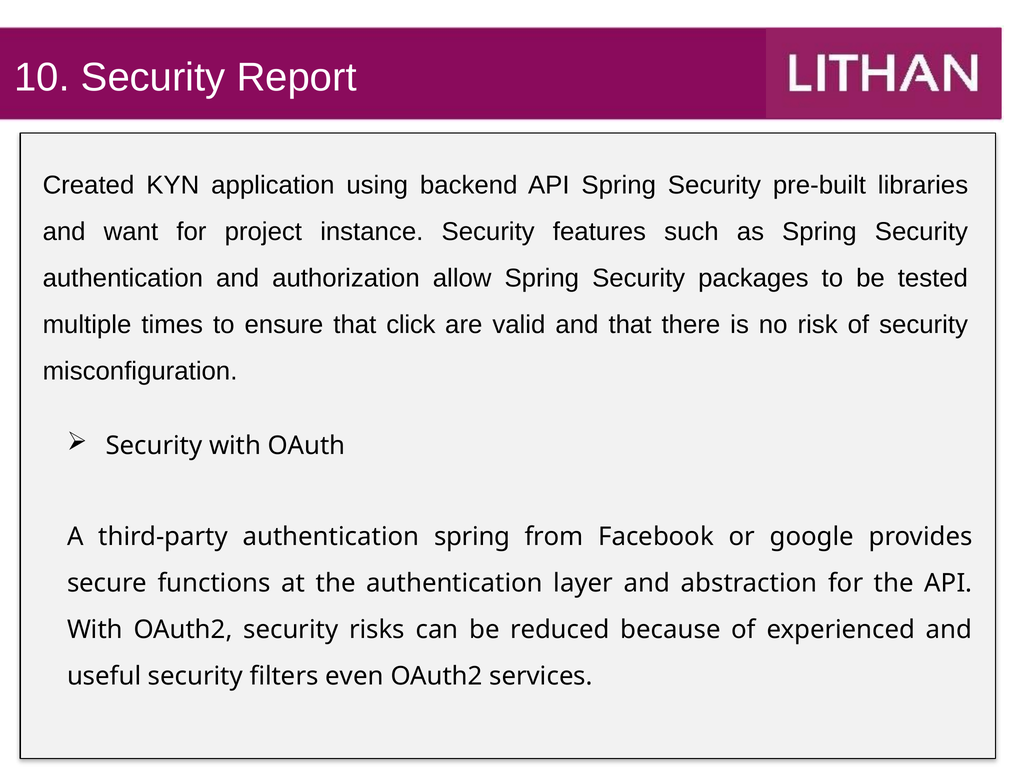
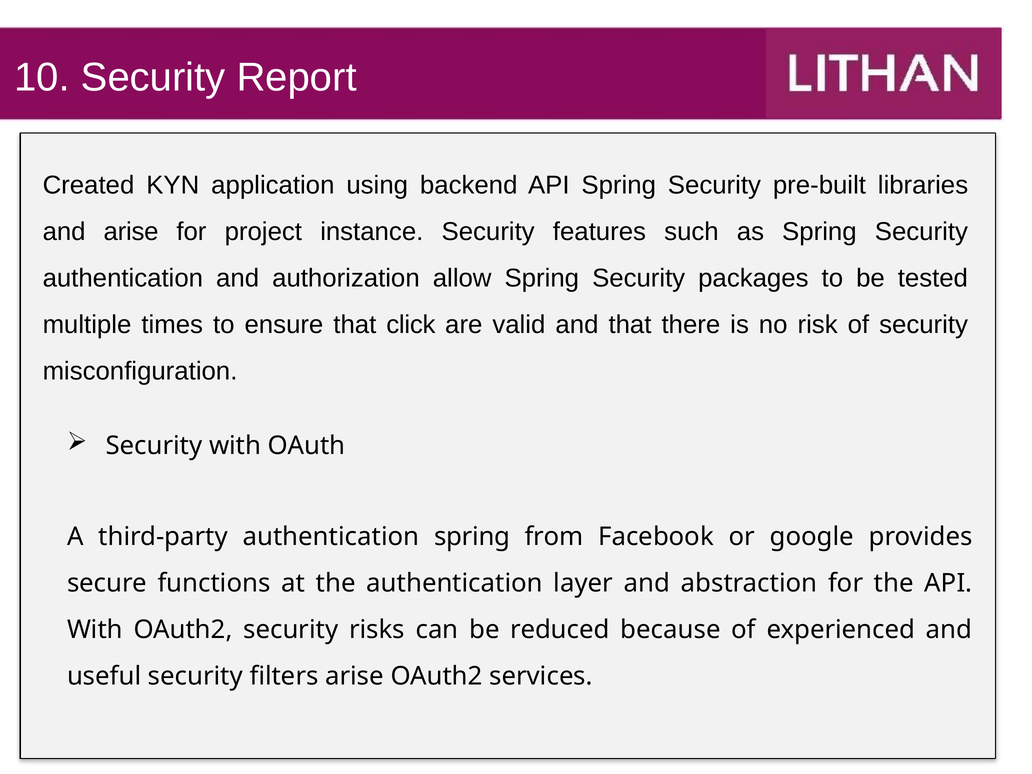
and want: want -> arise (131, 232)
filters even: even -> arise (355, 676)
